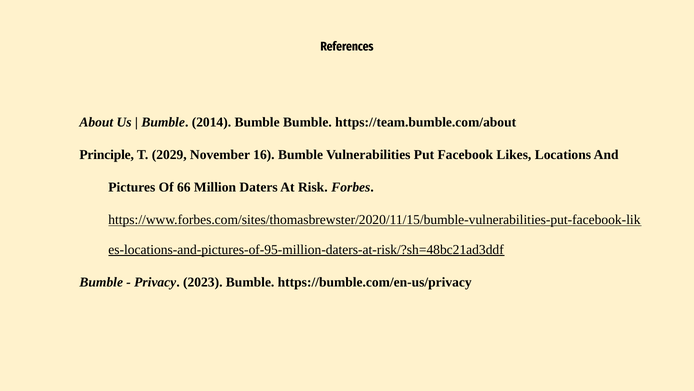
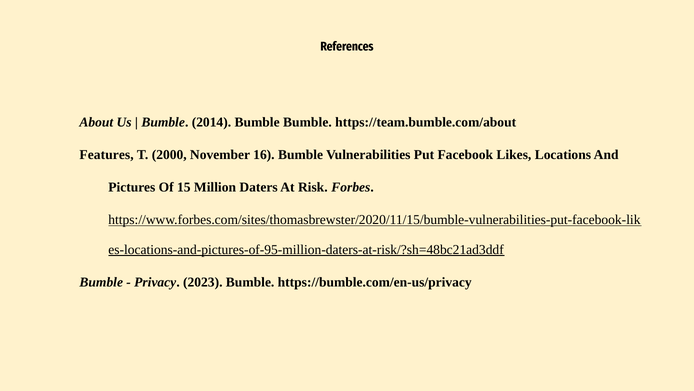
Principle: Principle -> Features (107, 155)
2029: 2029 -> 2000 (169, 155)
66: 66 -> 15 (184, 187)
